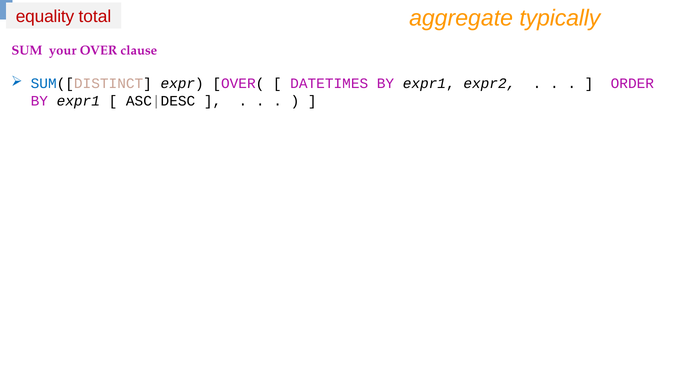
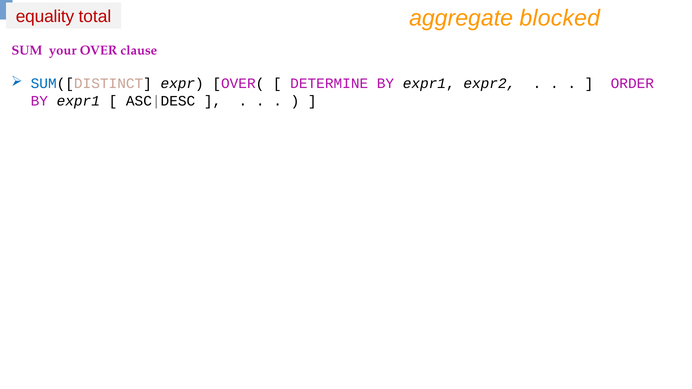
typically: typically -> blocked (560, 18)
DATETIMES: DATETIMES -> DETERMINE (329, 84)
